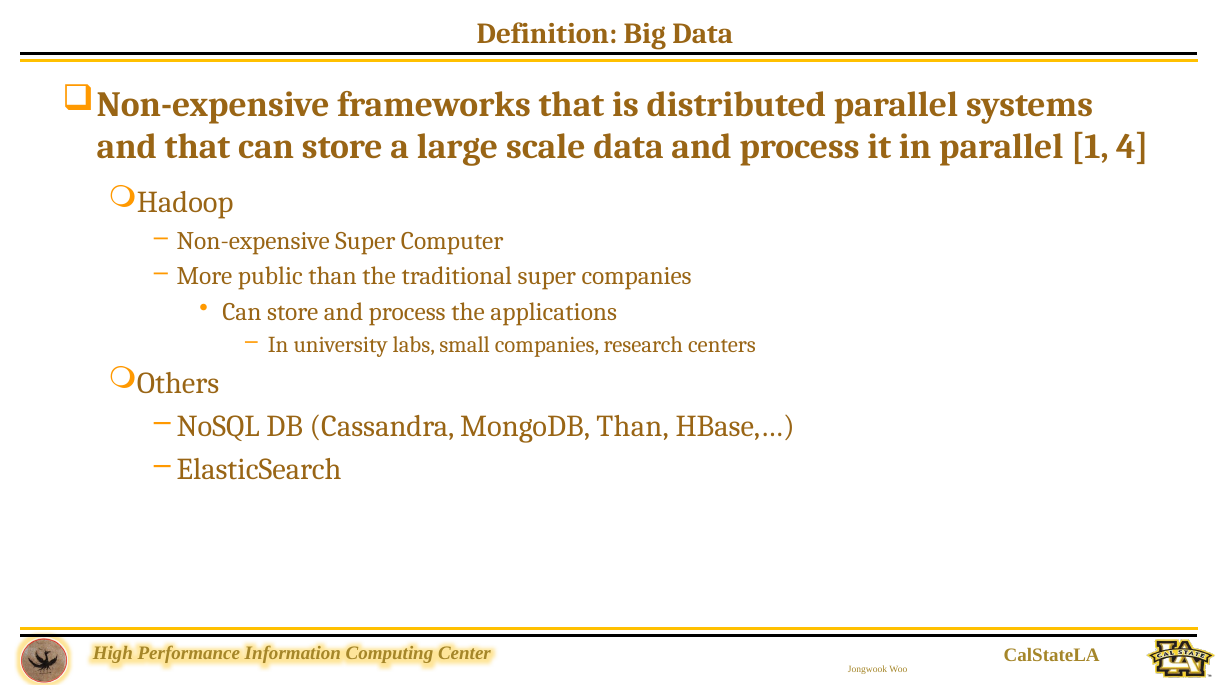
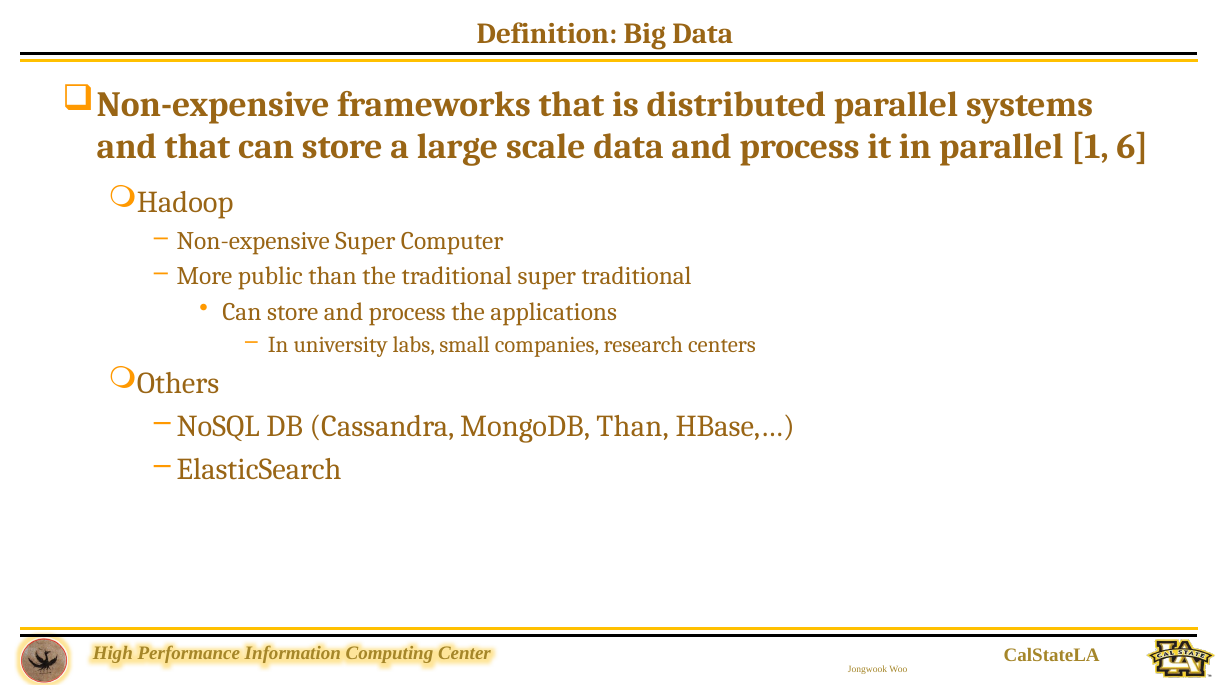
4: 4 -> 6 (1132, 147)
super companies: companies -> traditional (637, 276)
